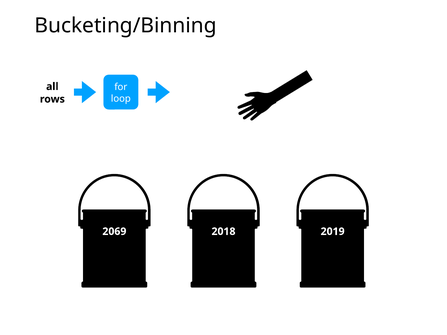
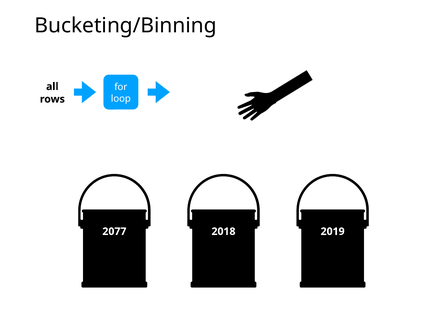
2069: 2069 -> 2077 (114, 232)
